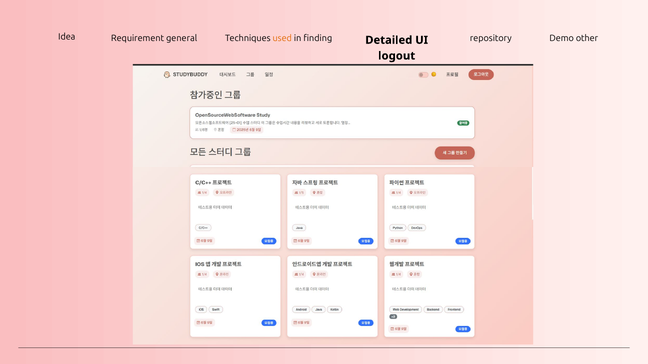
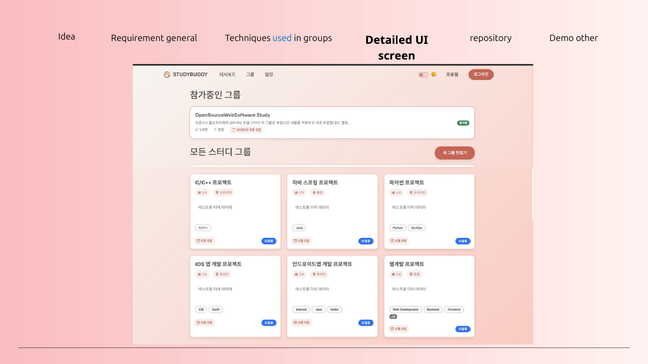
used colour: orange -> blue (282, 38)
finding: finding -> groups (318, 38)
logout: logout -> screen (397, 56)
